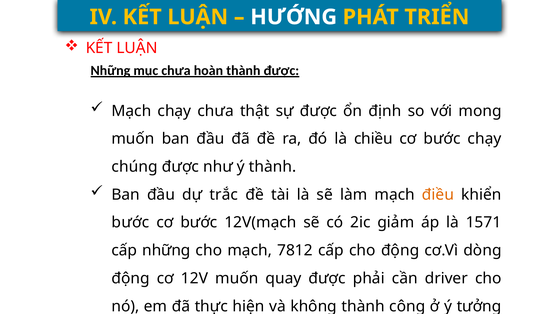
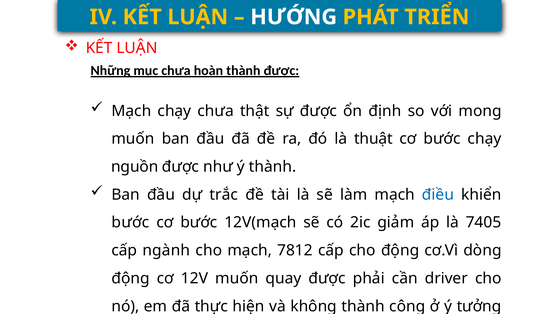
chiều: chiều -> thuật (373, 139)
chúng: chúng -> nguồn (135, 167)
điều colour: orange -> blue (438, 195)
1571: 1571 -> 7405 (484, 223)
cấp những: những -> ngành (166, 251)
